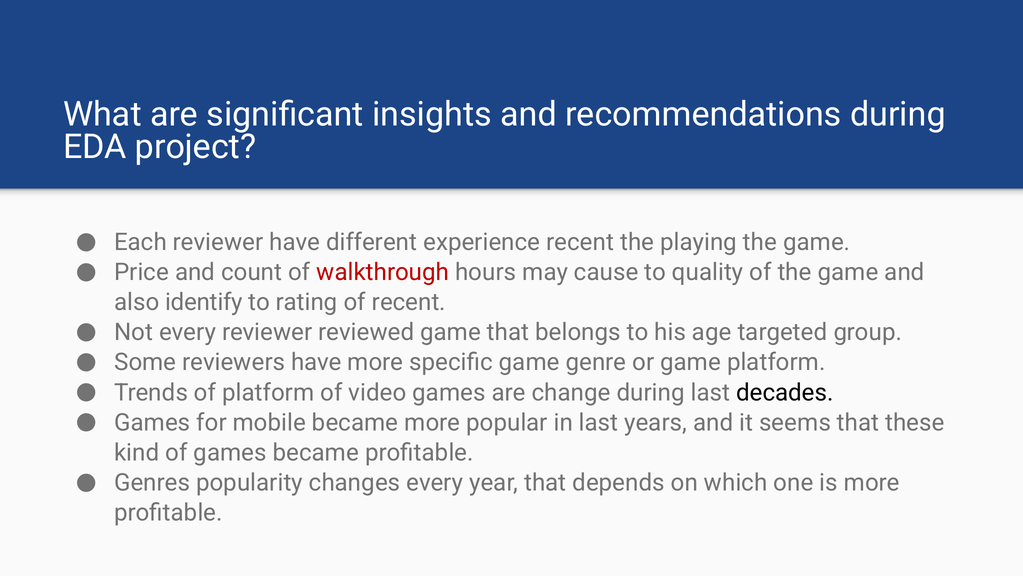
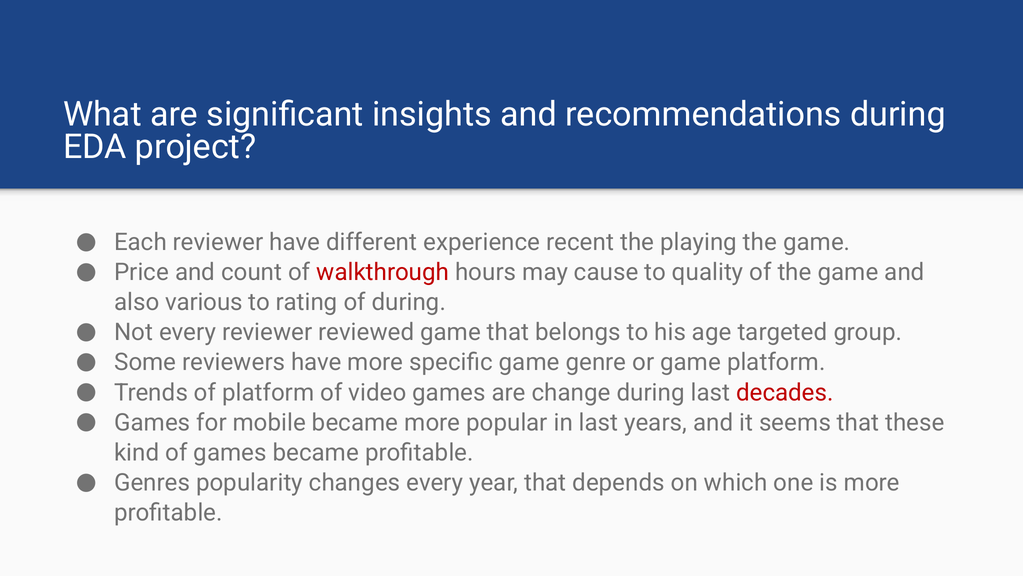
identify: identify -> various (204, 302)
of recent: recent -> during (409, 302)
decades colour: black -> red (785, 392)
